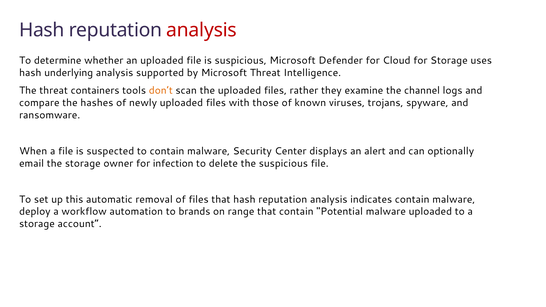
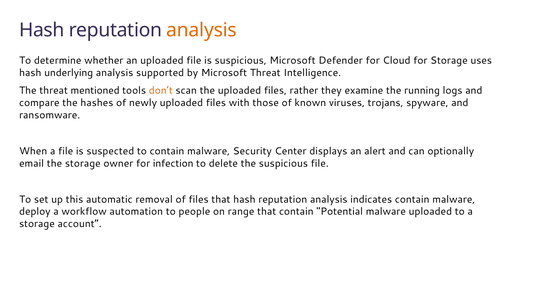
analysis colour: red -> orange (202, 30)
containers: containers -> mentioned (95, 91)
channel: channel -> running (422, 91)
brands: brands -> people (194, 212)
